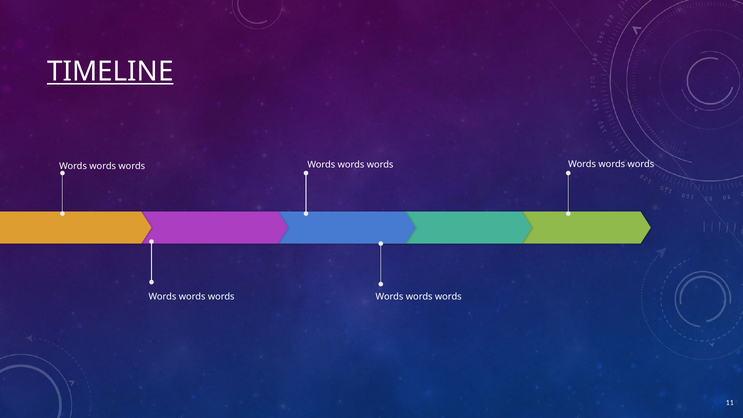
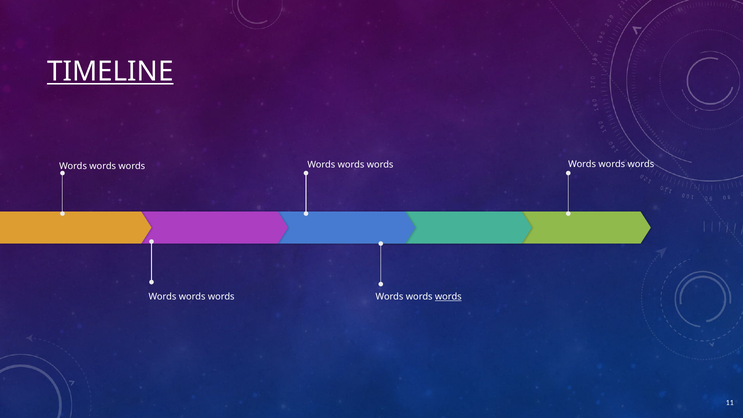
words underline: none -> present (448, 297)
